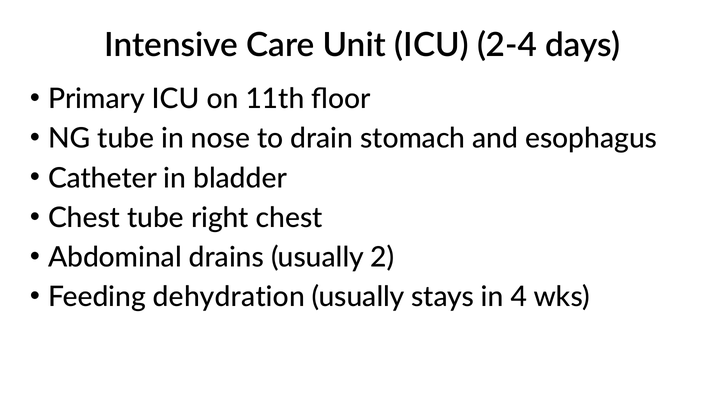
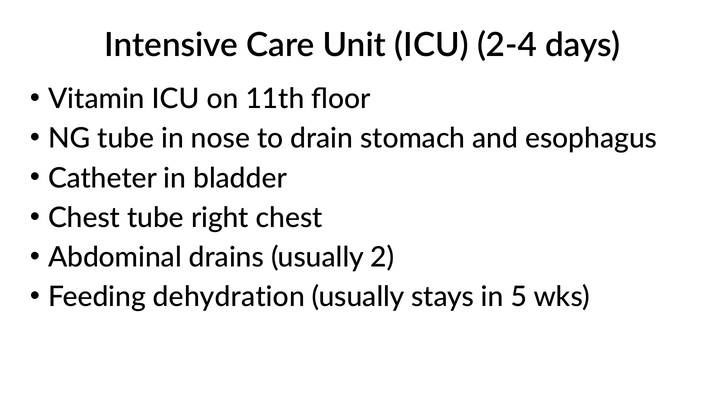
Primary: Primary -> Vitamin (96, 99)
4: 4 -> 5 (519, 297)
